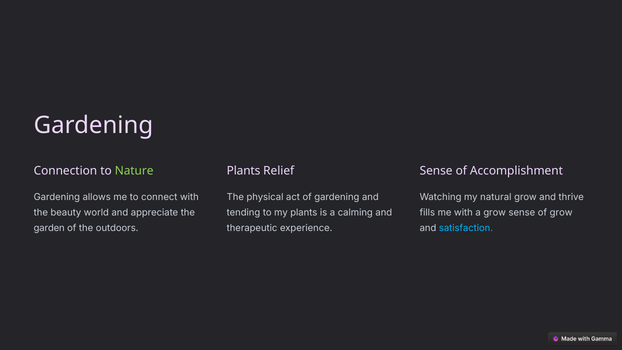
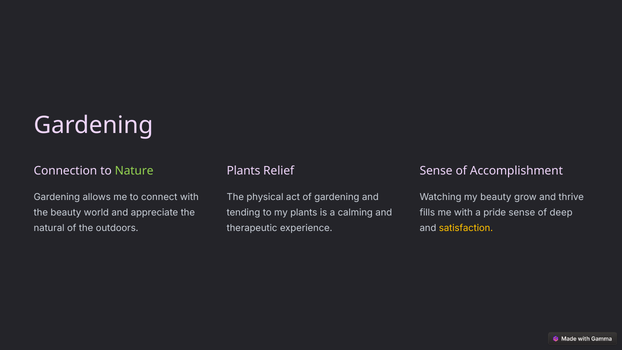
my natural: natural -> beauty (496, 197)
a grow: grow -> pride (495, 213)
of grow: grow -> deep (561, 213)
garden: garden -> natural (49, 228)
satisfaction colour: light blue -> yellow (466, 228)
